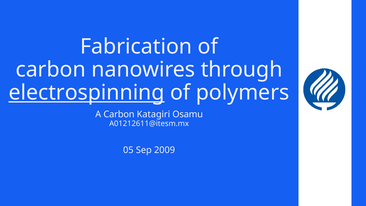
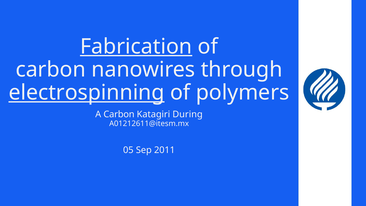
Fabrication underline: none -> present (136, 46)
Osamu: Osamu -> During (188, 114)
2009: 2009 -> 2011 (165, 150)
